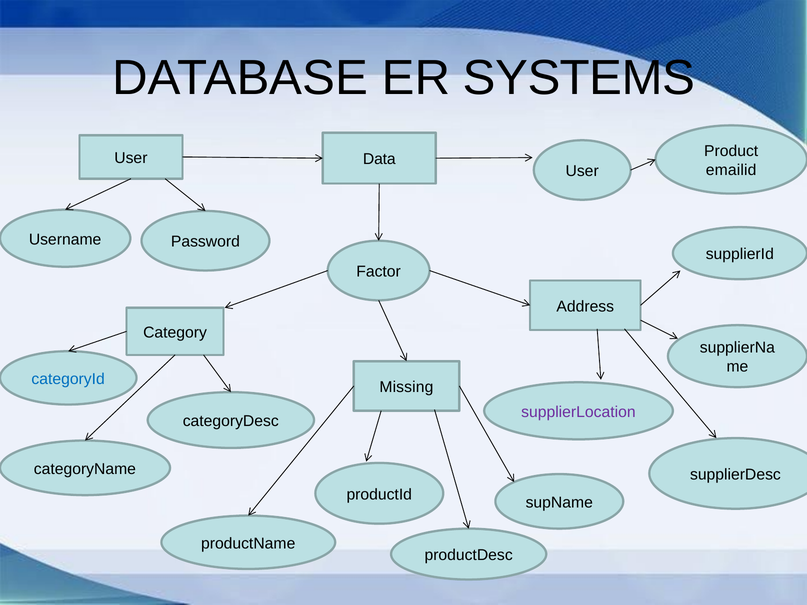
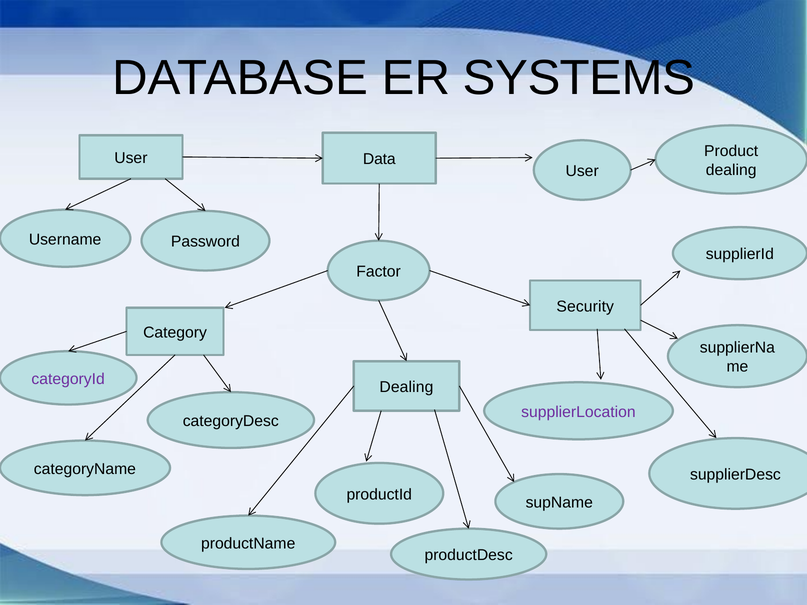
emailid: emailid -> dealing (731, 170)
Address: Address -> Security (585, 307)
categoryId colour: blue -> purple (68, 379)
Missing: Missing -> Dealing (406, 387)
